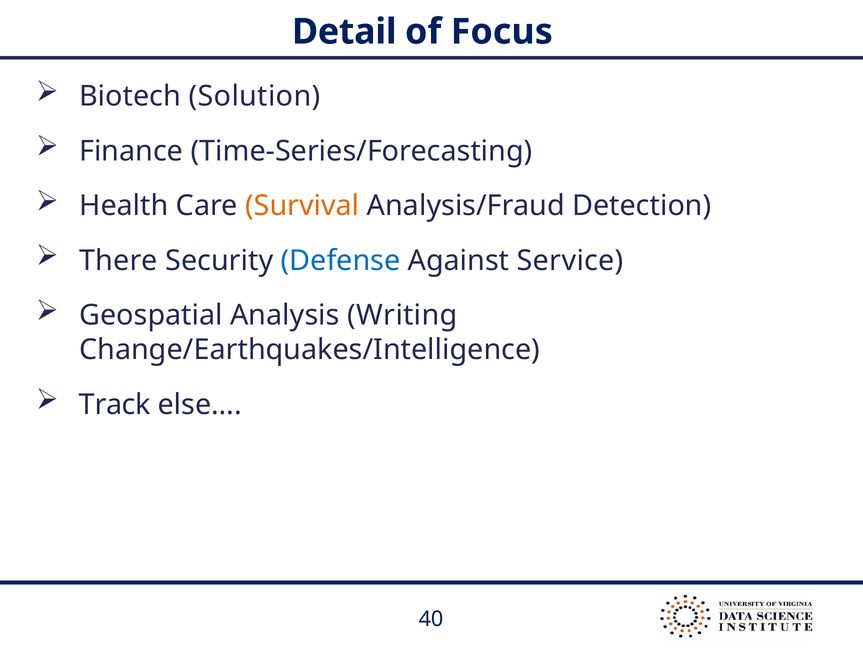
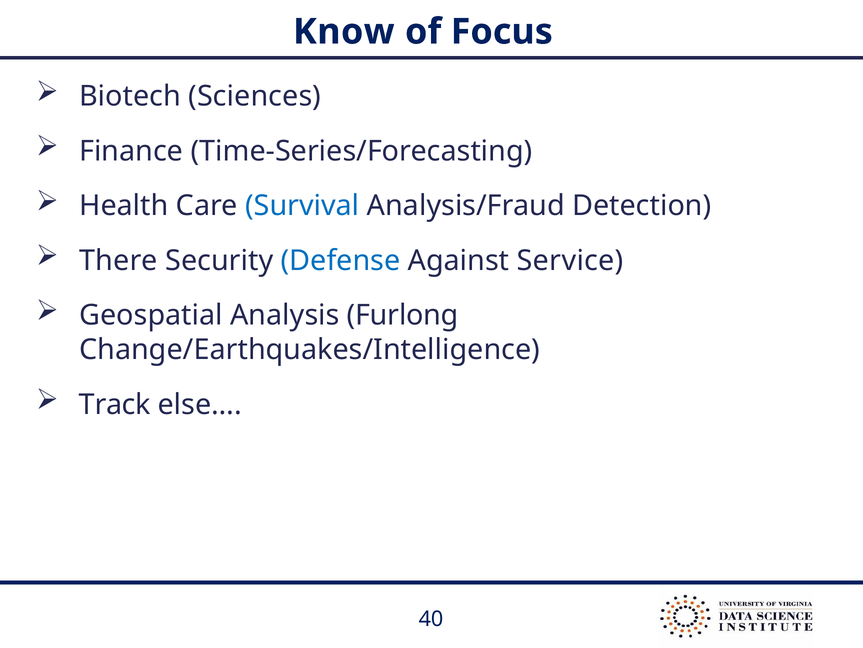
Detail: Detail -> Know (344, 32)
Solution: Solution -> Sciences (255, 96)
Survival colour: orange -> blue (302, 206)
Writing: Writing -> Furlong (403, 315)
